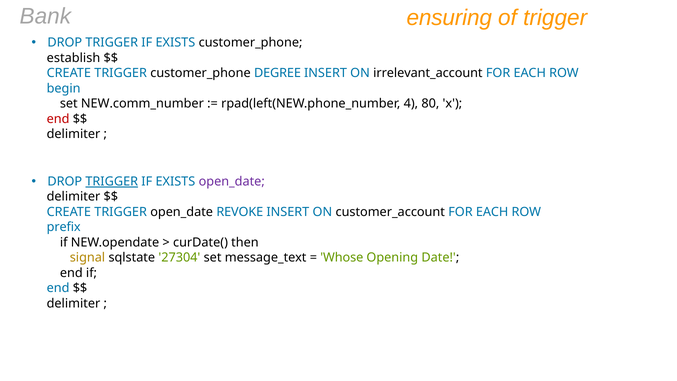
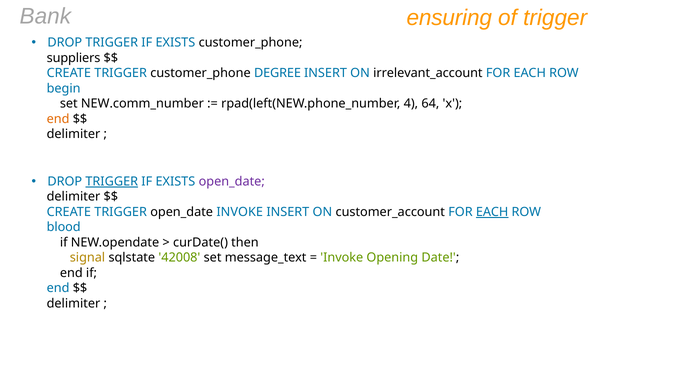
establish: establish -> suppliers (74, 58)
80: 80 -> 64 (430, 104)
end colour: red -> orange (58, 119)
open_date REVOKE: REVOKE -> INVOKE (240, 212)
EACH underline: none -> present (492, 212)
prefix: prefix -> blood (64, 227)
27304: 27304 -> 42008 (179, 258)
Whose: Whose -> Invoke (342, 258)
